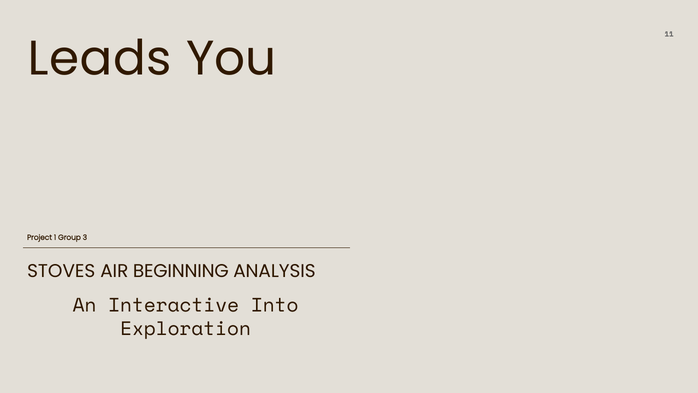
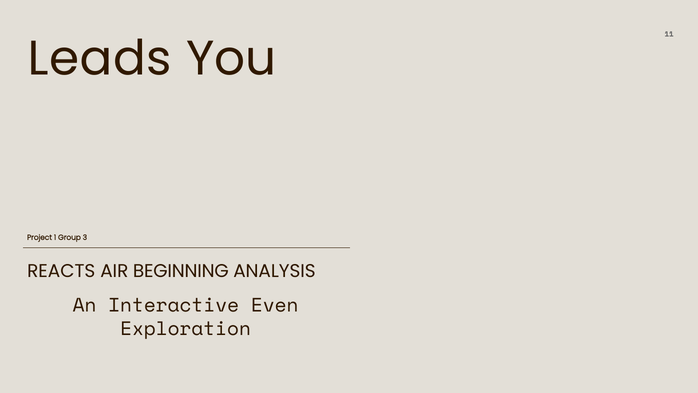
STOVES: STOVES -> REACTS (61, 271)
Into: Into -> Even (275, 305)
